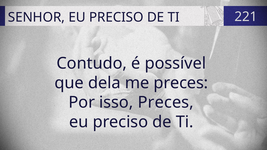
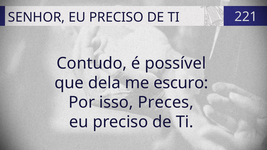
me preces: preces -> escuro (181, 83)
